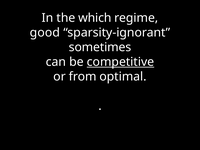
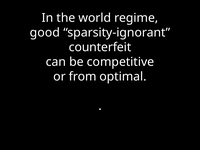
which: which -> world (95, 18)
sometimes: sometimes -> counterfeit (100, 47)
competitive underline: present -> none (120, 62)
